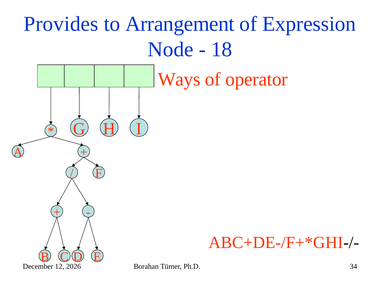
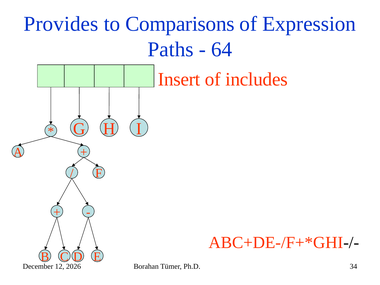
Arrangement: Arrangement -> Comparisons (180, 24)
Node: Node -> Paths (171, 49)
18: 18 -> 64 (222, 49)
Ways: Ways -> Insert (179, 79)
operator: operator -> includes (257, 79)
